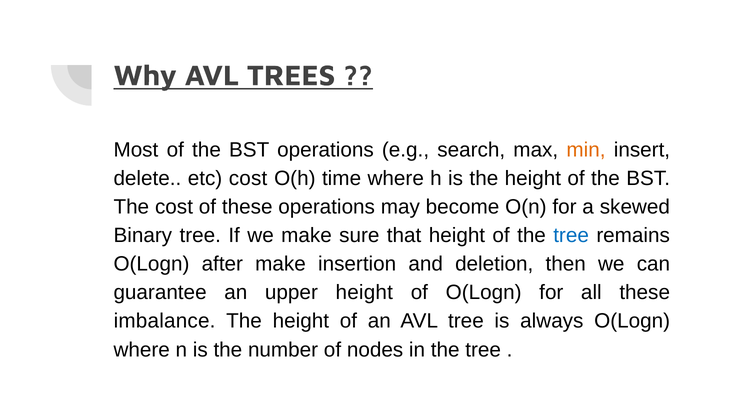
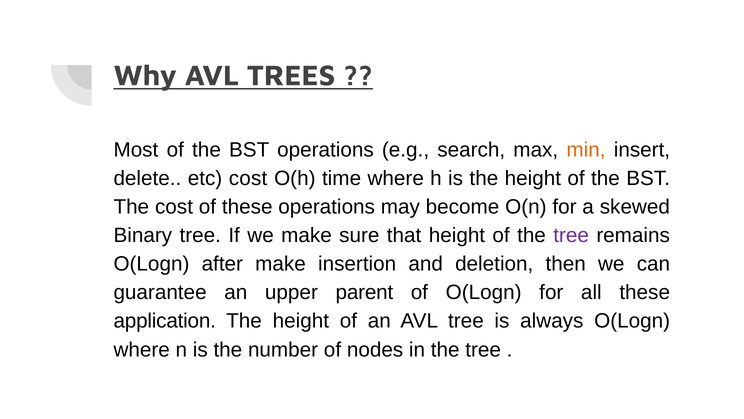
tree colour: blue -> purple (571, 235)
upper height: height -> parent (364, 292)
imbalance: imbalance -> application (165, 321)
